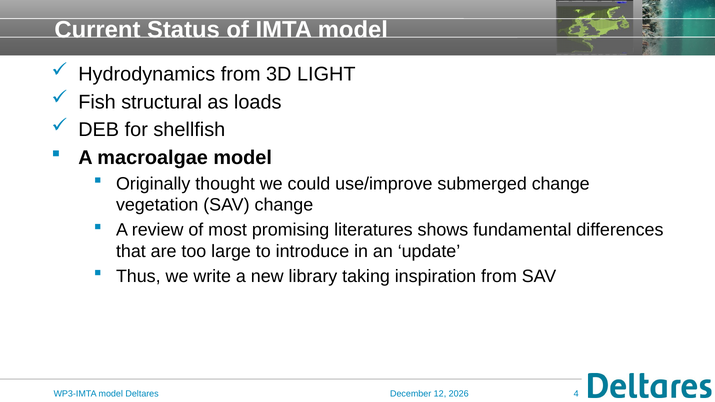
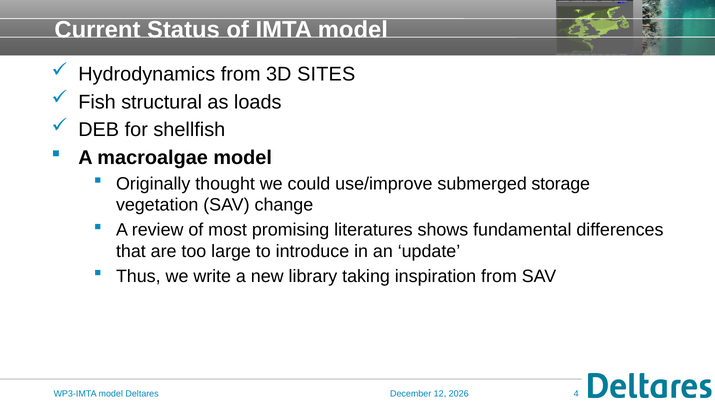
LIGHT: LIGHT -> SITES (326, 74)
submerged change: change -> storage (561, 184)
